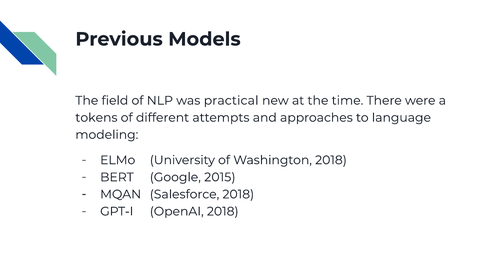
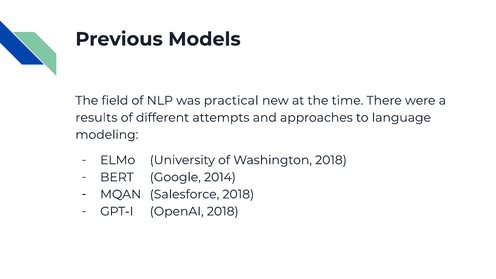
tokens: tokens -> results (96, 118)
2015: 2015 -> 2014 (220, 177)
